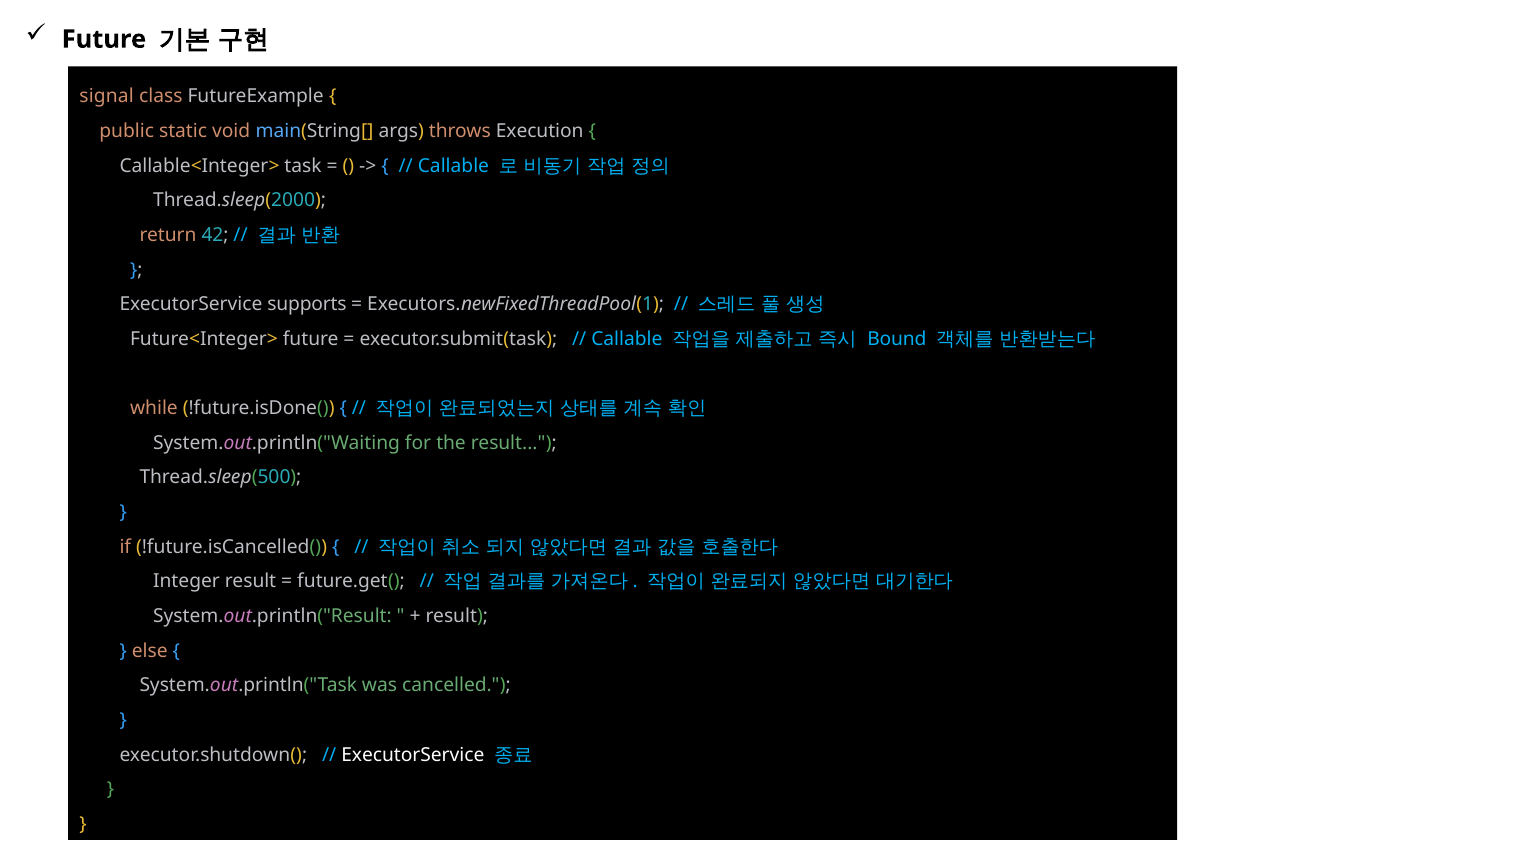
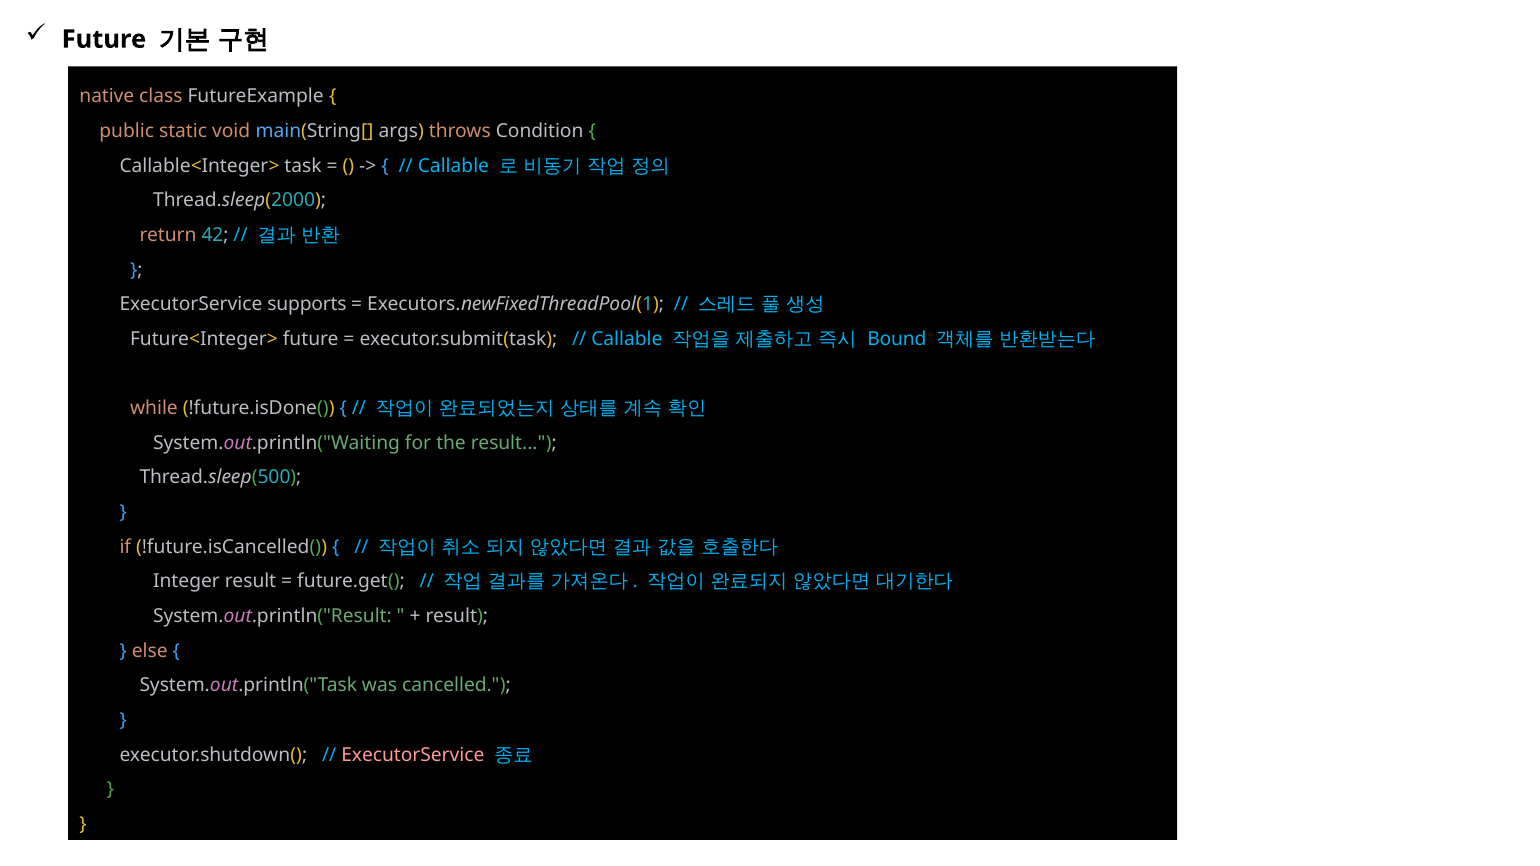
signal: signal -> native (107, 97)
Execution: Execution -> Condition (540, 131)
ExecutorService colour: white -> pink (413, 755)
